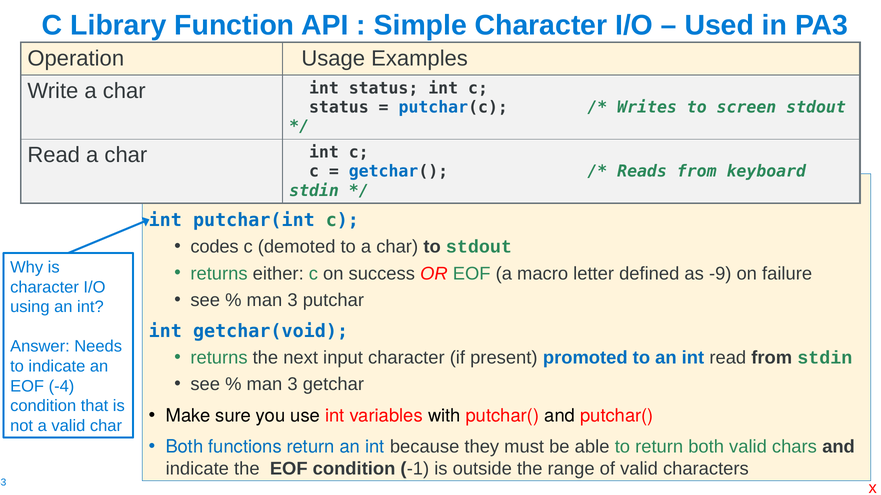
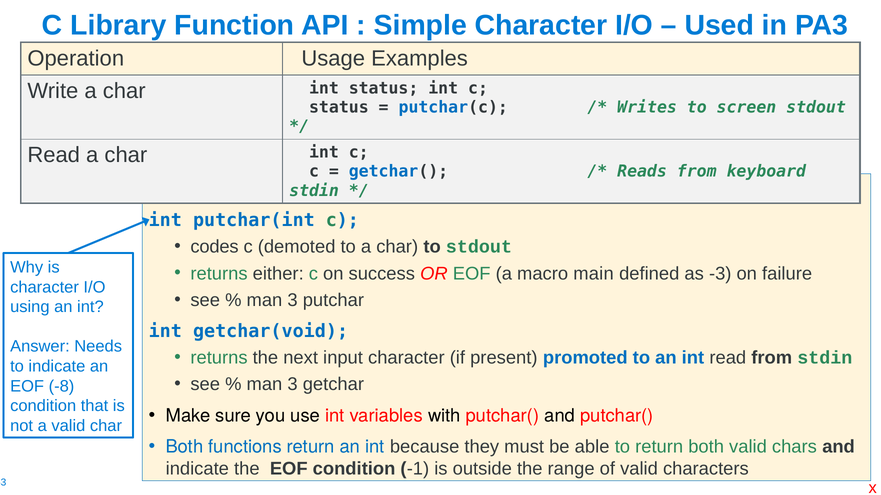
letter: letter -> main (594, 274)
-9: -9 -> -3 (720, 274)
-4: -4 -> -8 (61, 386)
